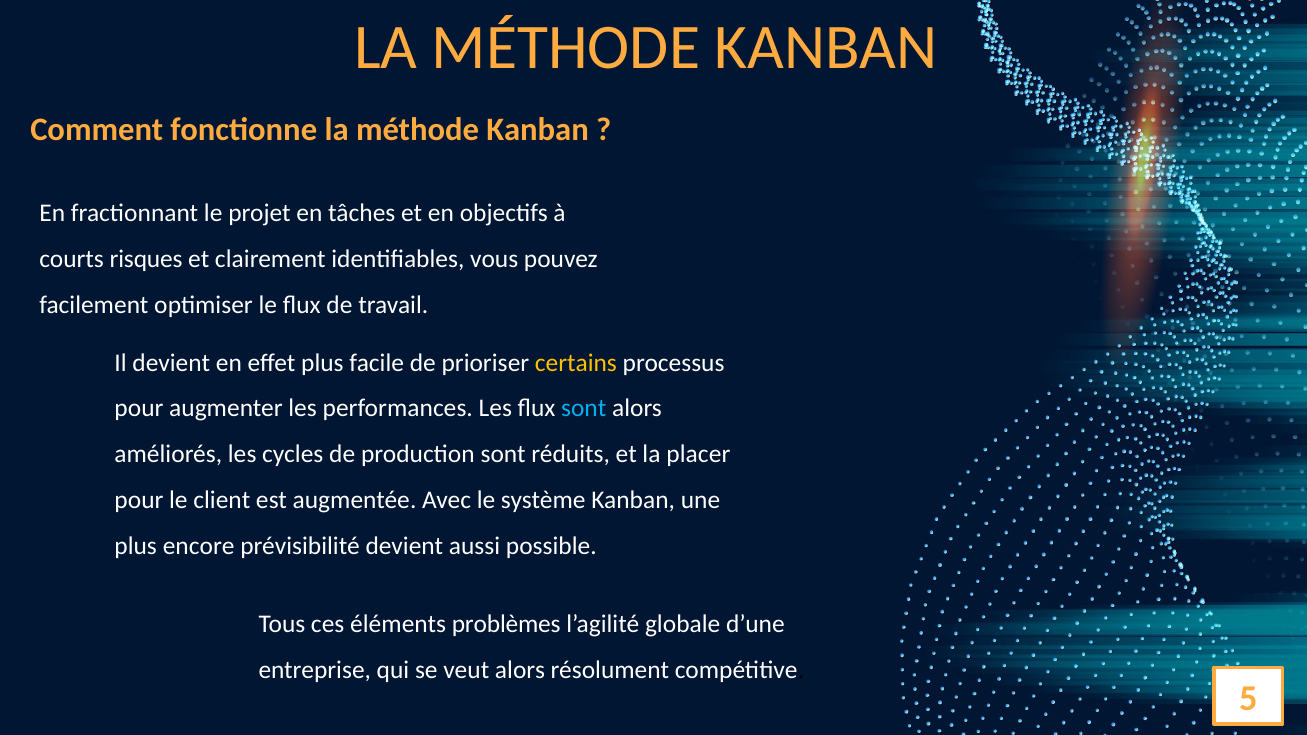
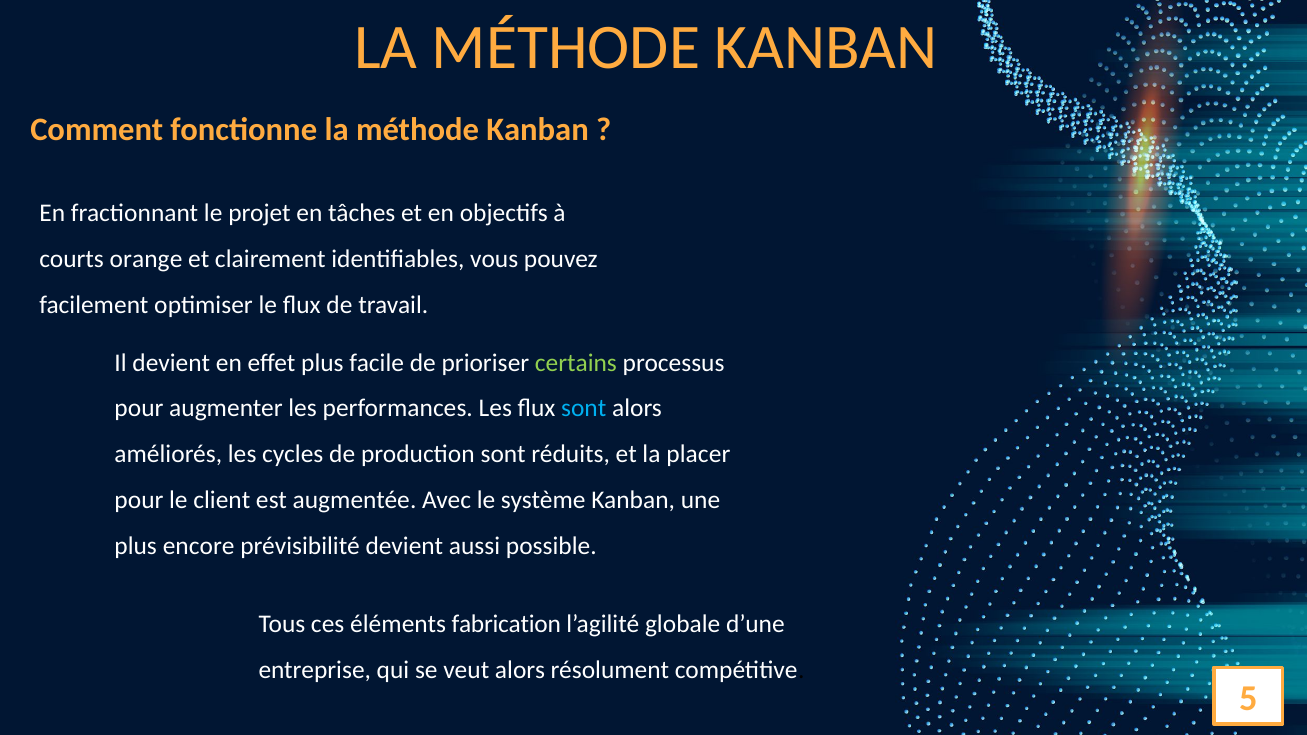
risques: risques -> orange (146, 259)
certains colour: yellow -> light green (576, 363)
problèmes: problèmes -> fabrication (506, 625)
